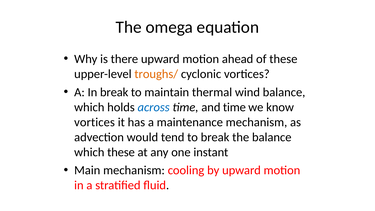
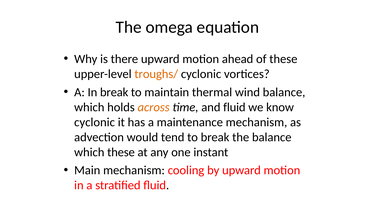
across colour: blue -> orange (154, 107)
and time: time -> fluid (234, 107)
vortices: vortices -> cyclonic (95, 122)
